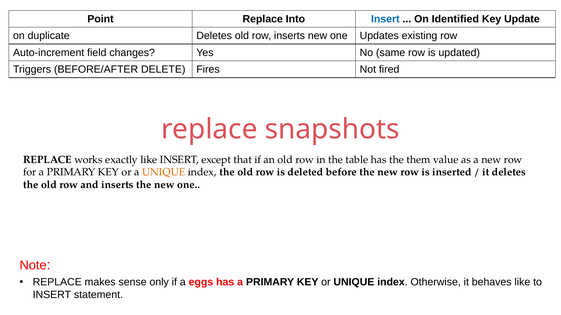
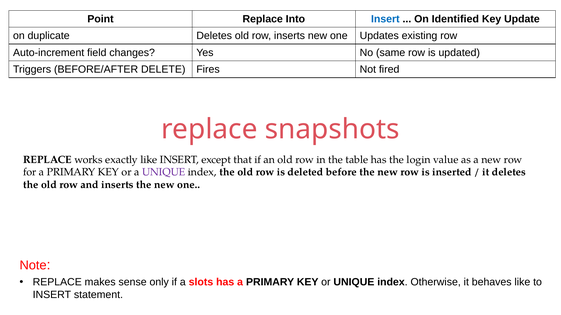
them: them -> login (419, 160)
UNIQUE colour: orange -> purple (164, 172)
eggs: eggs -> slots (201, 283)
